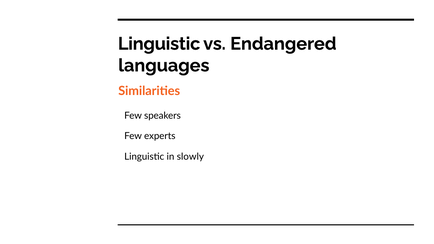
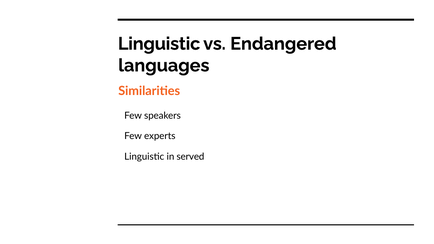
slowly: slowly -> served (190, 157)
